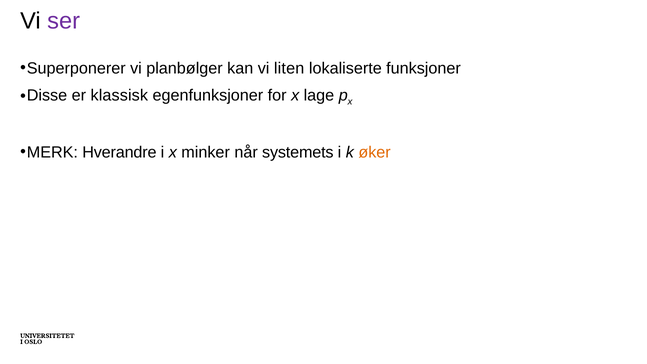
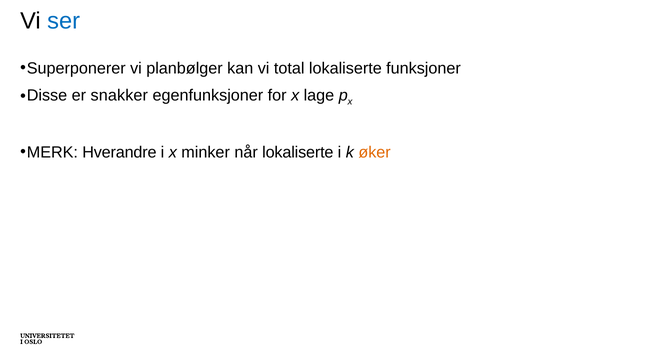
ser colour: purple -> blue (64, 21)
liten: liten -> total (289, 68)
klassisk: klassisk -> snakker (119, 95)
når systemets: systemets -> lokaliserte (298, 152)
